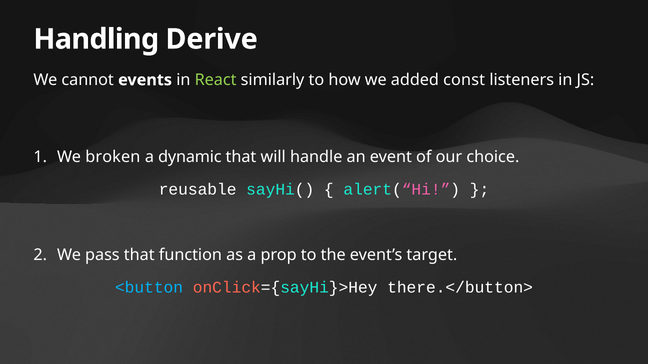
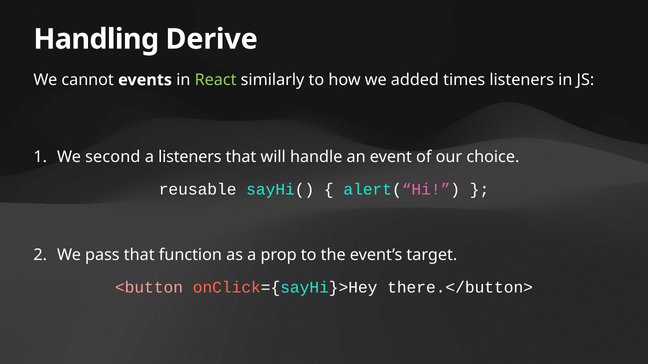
const: const -> times (464, 80)
broken: broken -> second (113, 157)
a dynamic: dynamic -> listeners (190, 157)
<button colour: light blue -> pink (149, 288)
